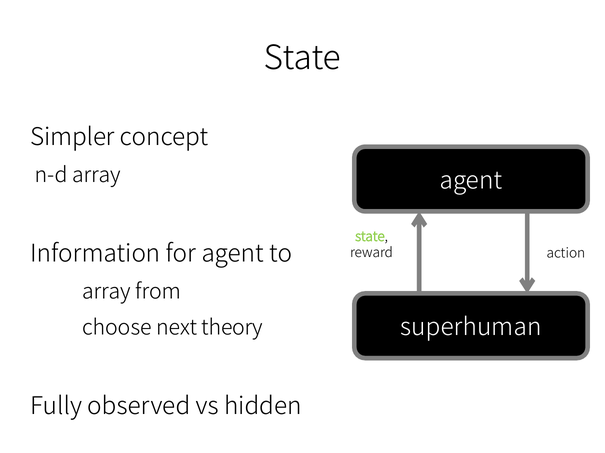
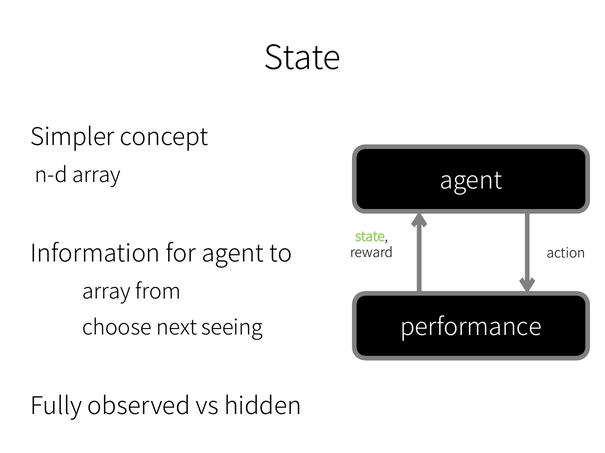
superhuman: superhuman -> performance (471, 328)
theory: theory -> seeing (232, 328)
